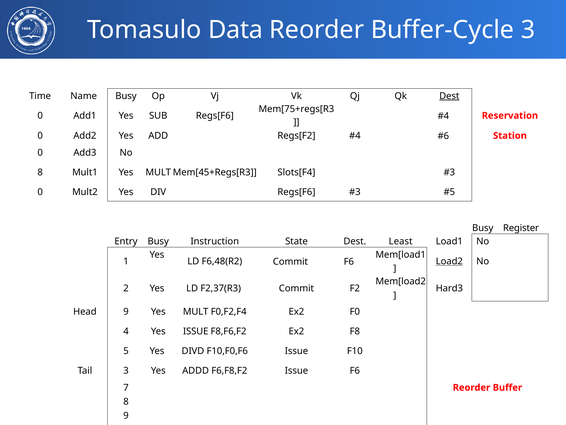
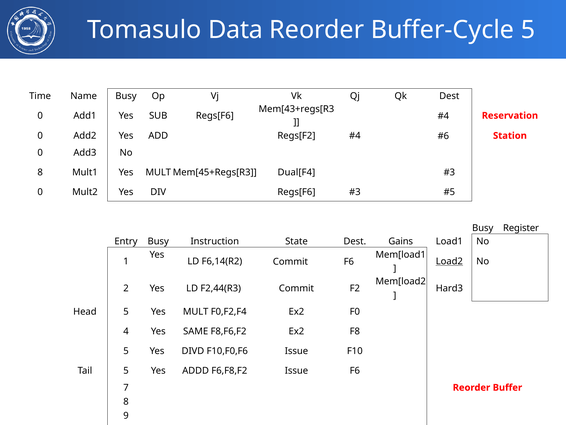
Buffer-Cycle 3: 3 -> 5 (528, 30)
Dest underline: present -> none (449, 96)
Mem[75+regs[R3: Mem[75+regs[R3 -> Mem[43+regs[R3 (296, 109)
Slots[F4: Slots[F4 -> Dual[F4 (296, 172)
Least: Least -> Gains (401, 241)
F6,48(R2: F6,48(R2 -> F6,14(R2 (222, 261)
F2,37(R3: F2,37(R3 -> F2,44(R3 (221, 288)
Head 9: 9 -> 5 (126, 311)
Yes ISSUE: ISSUE -> SAME (196, 331)
Tail 3: 3 -> 5 (126, 370)
